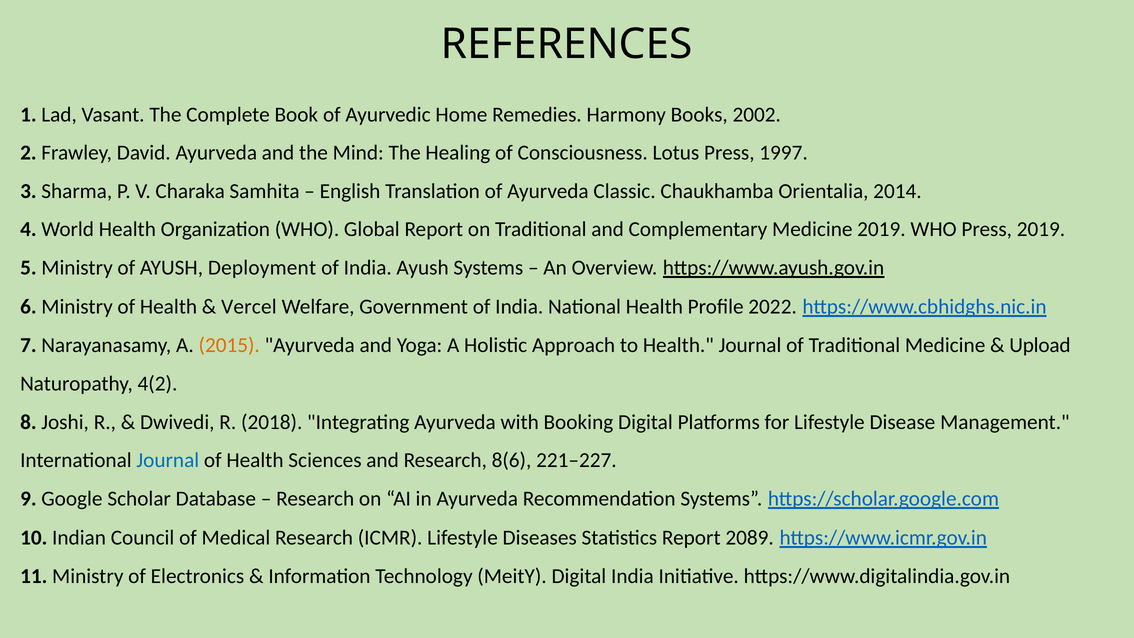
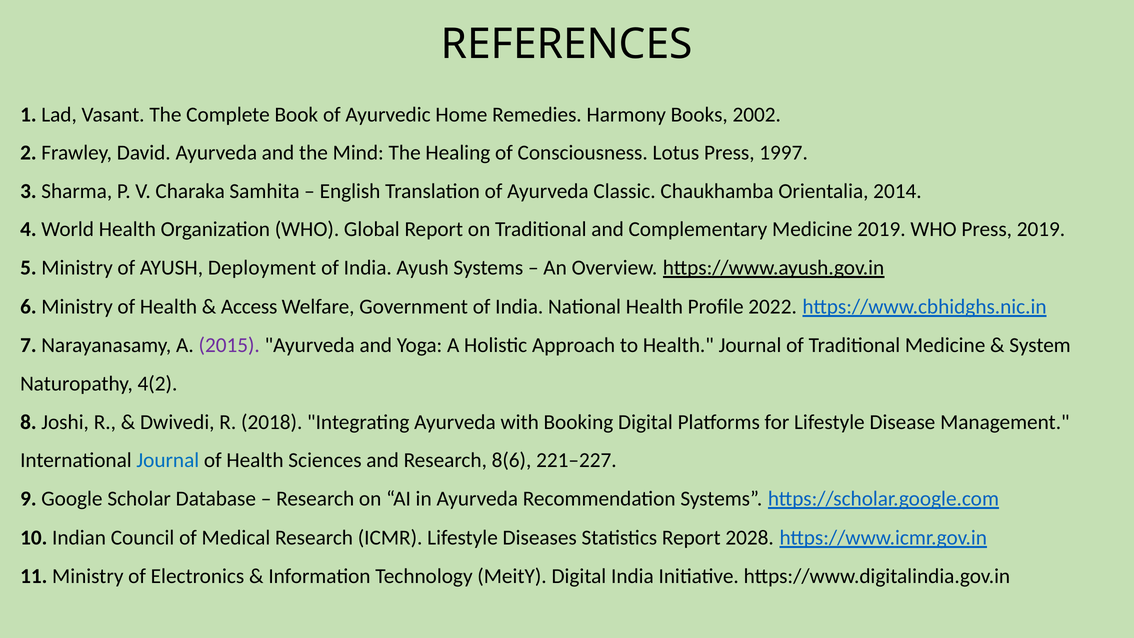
Vercel: Vercel -> Access (249, 307)
2015 colour: orange -> purple (229, 345)
Upload: Upload -> System (1040, 345)
2089: 2089 -> 2028 (750, 538)
